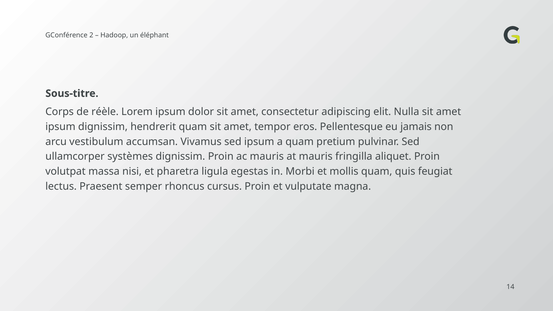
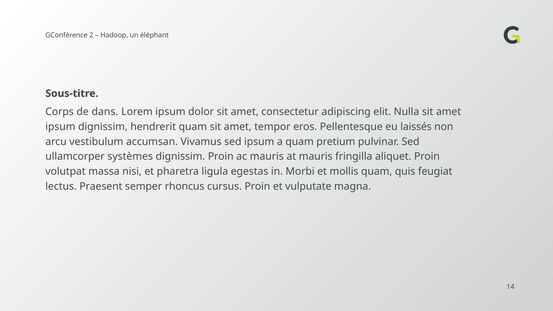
réèle: réèle -> dans (105, 112)
jamais: jamais -> laissés (416, 127)
